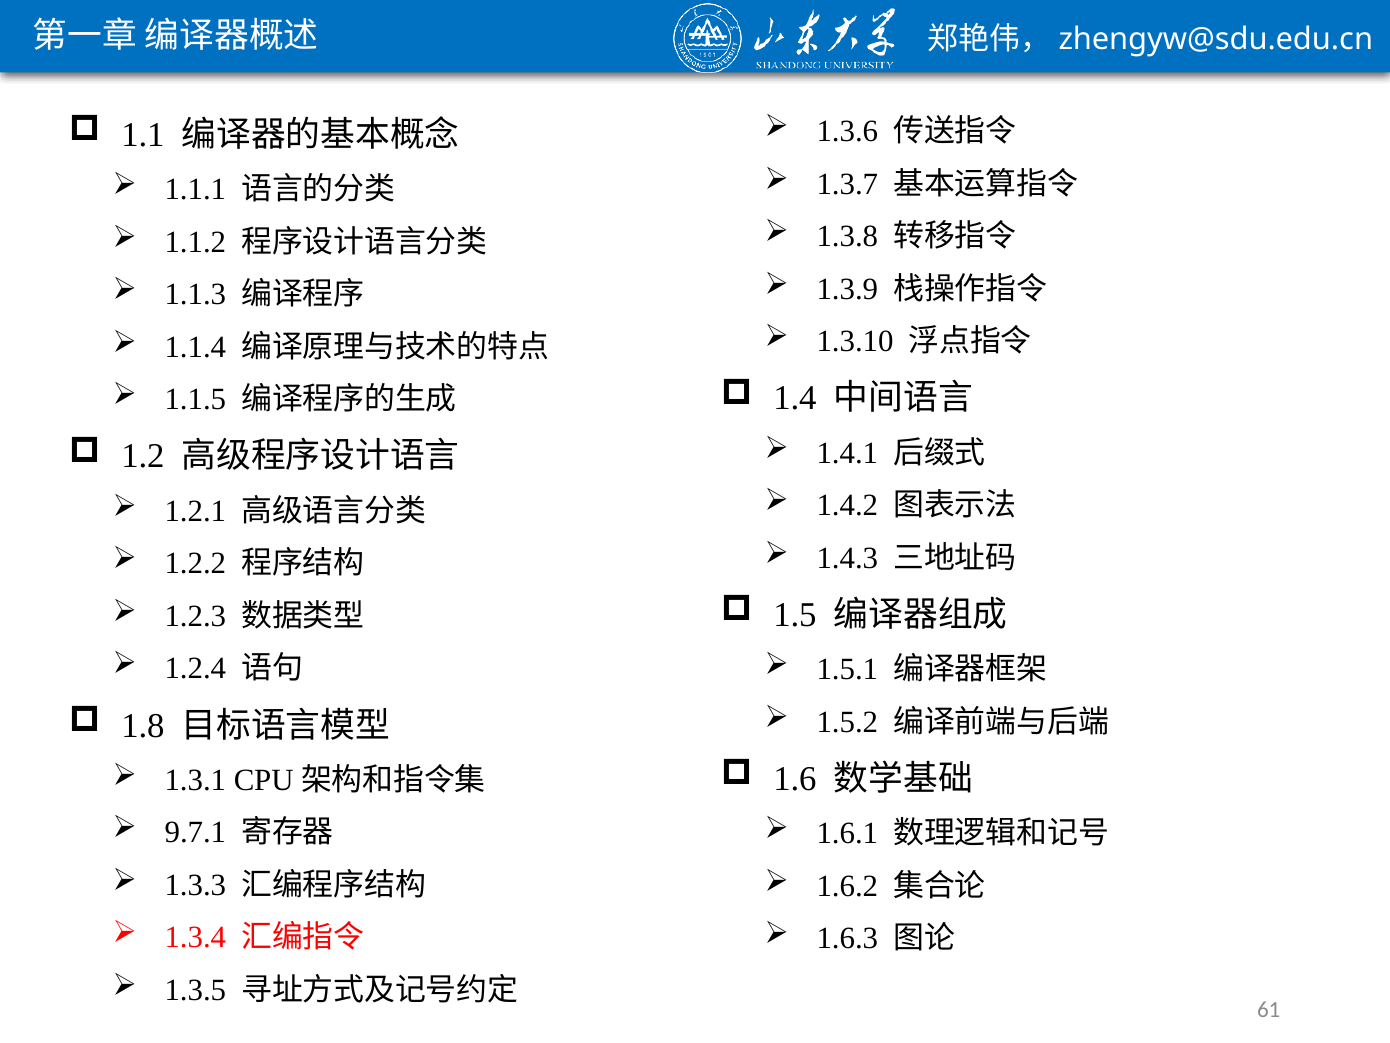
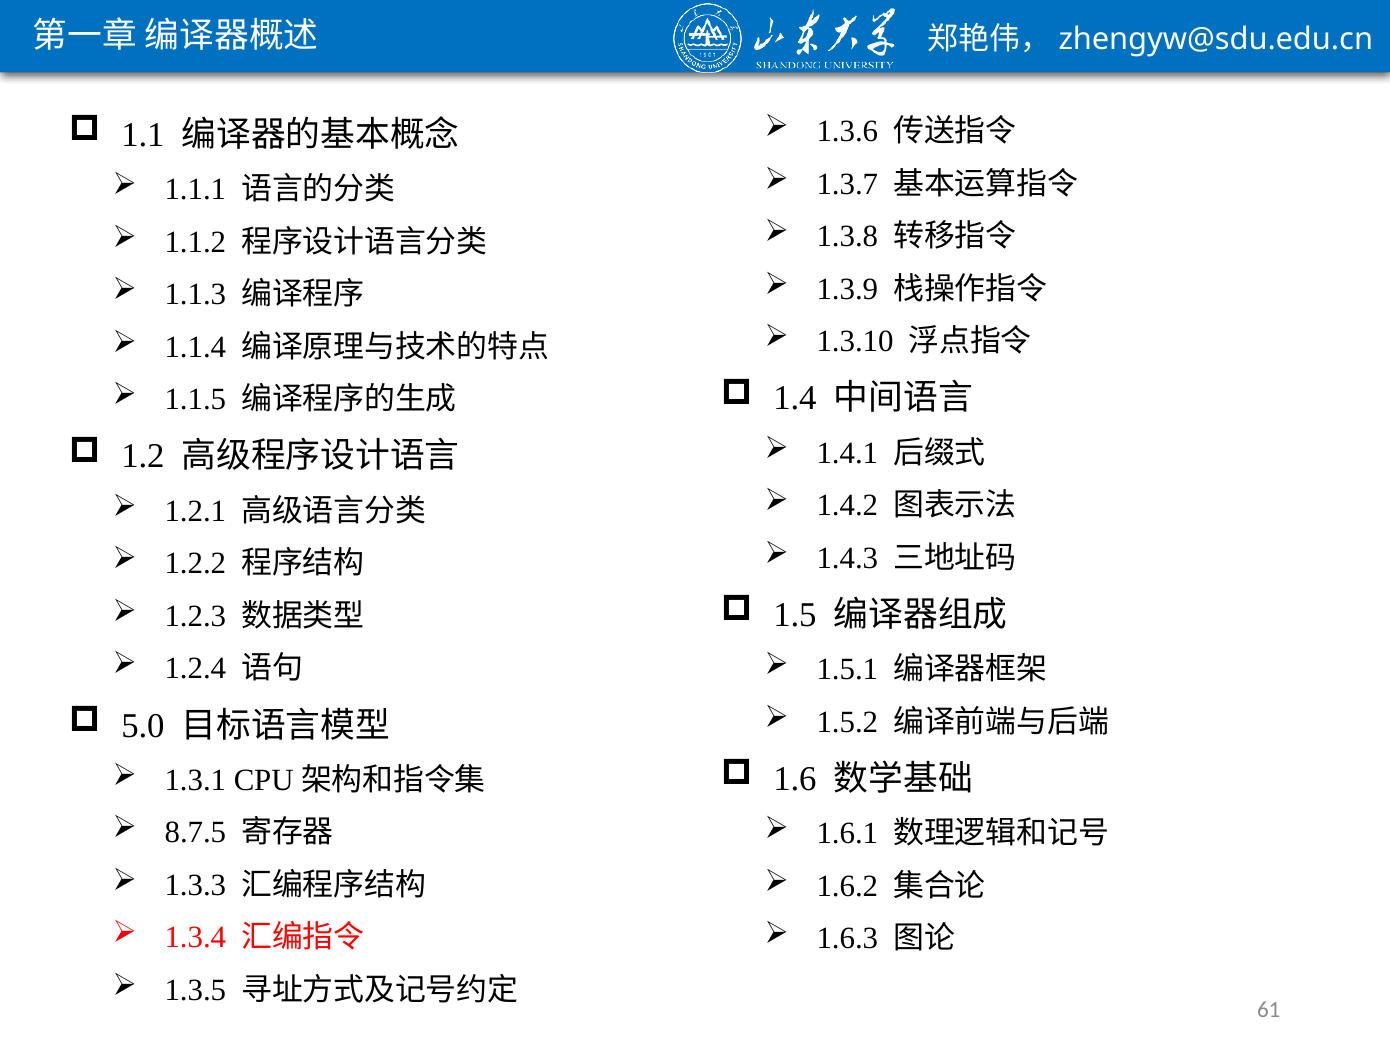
1.8: 1.8 -> 5.0 (143, 725)
9.7.1: 9.7.1 -> 8.7.5 (195, 832)
